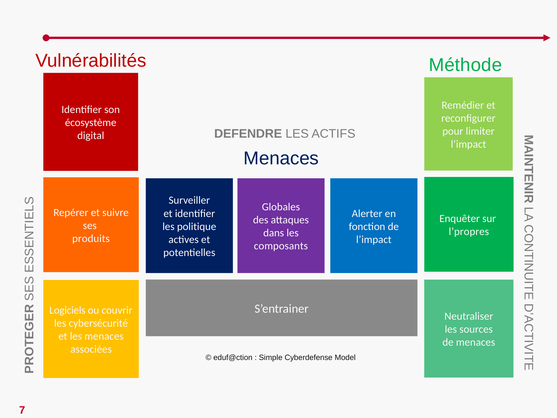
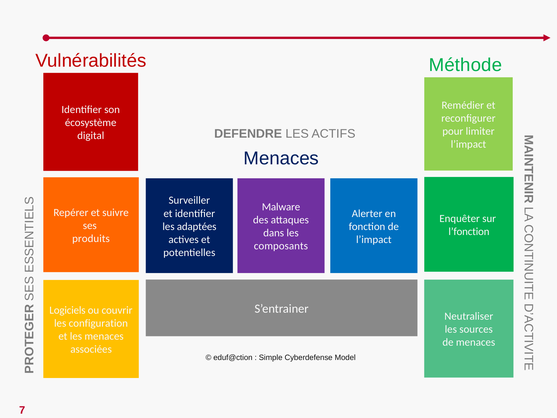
Globales: Globales -> Malware (281, 207)
politique: politique -> adaptées (197, 226)
l’propres: l’propres -> l’fonction (469, 231)
cybersécurité: cybersécurité -> configuration (98, 323)
